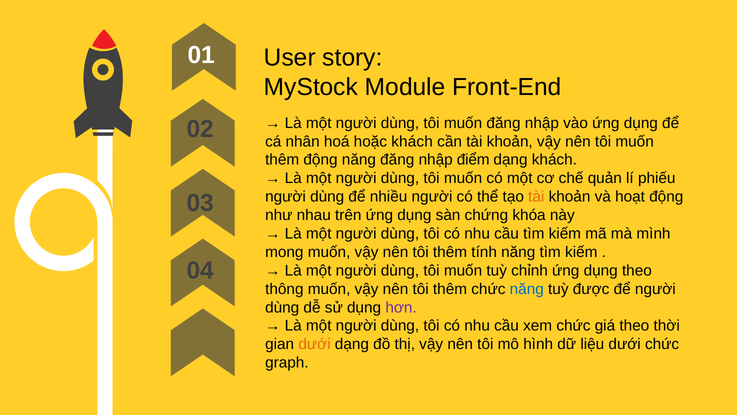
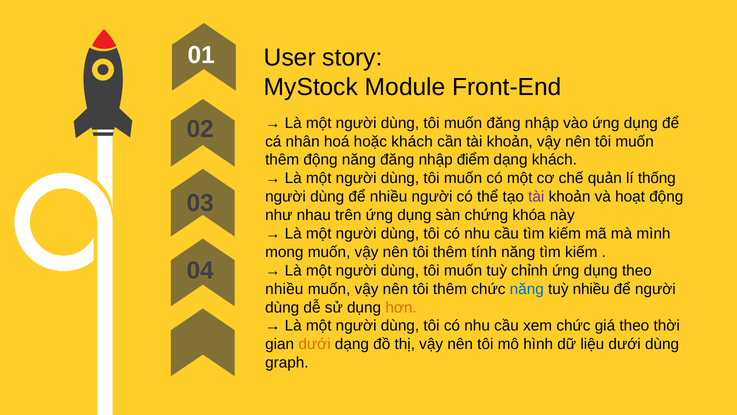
phiếu: phiếu -> thống (657, 178)
tài colour: orange -> purple (536, 197)
thông: thông -> nhiều (284, 289)
tuỳ được: được -> nhiều (591, 289)
hơn colour: purple -> orange (401, 307)
dưới chức: chức -> dùng (662, 344)
